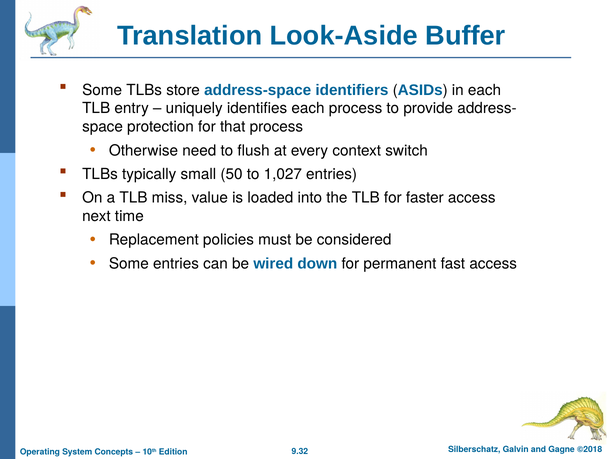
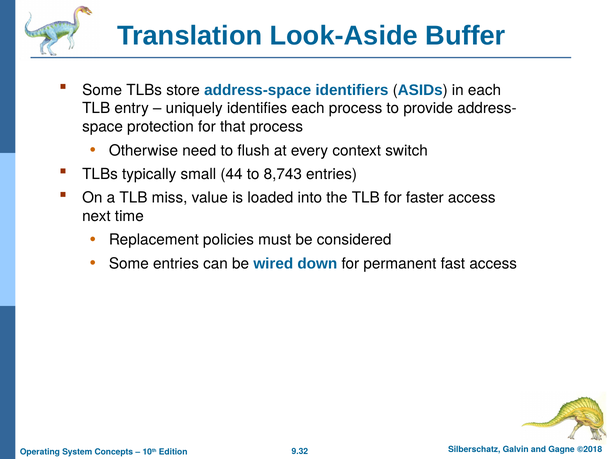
50: 50 -> 44 (232, 174)
1,027: 1,027 -> 8,743 (283, 174)
